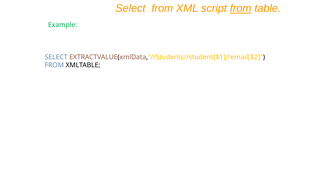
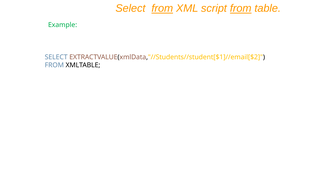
from underline: none -> present (162, 8)
